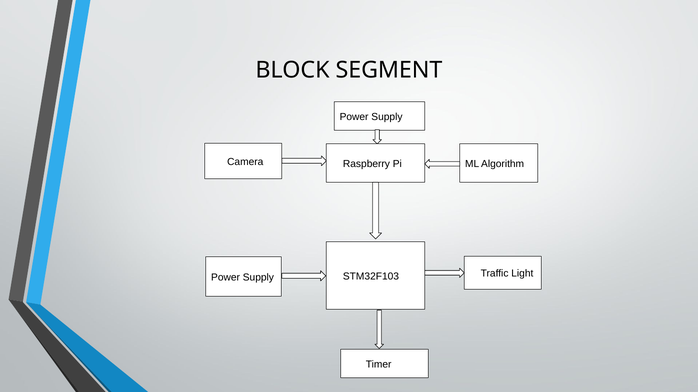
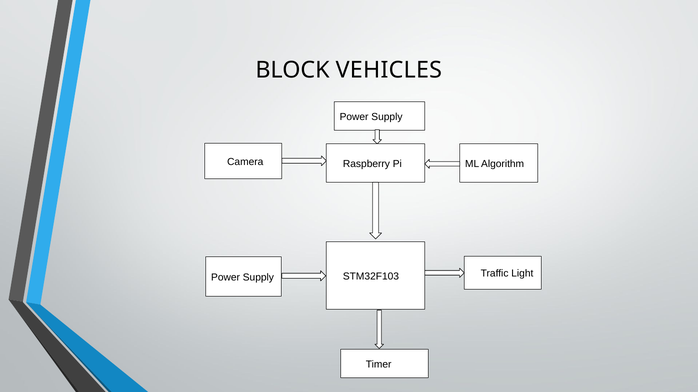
SEGMENT: SEGMENT -> VEHICLES (389, 70)
